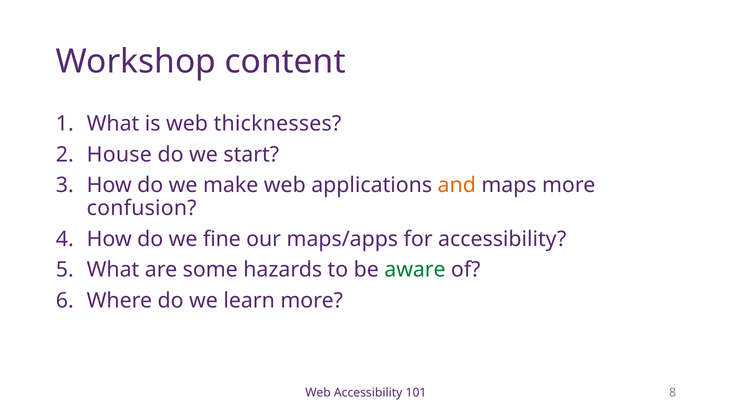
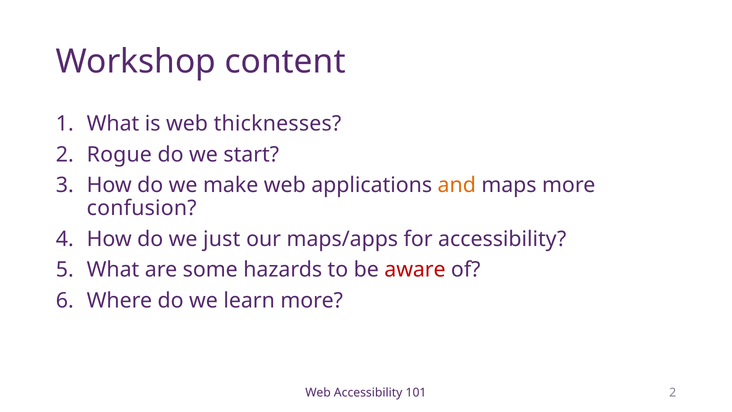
House: House -> Rogue (119, 154)
fine: fine -> just (222, 239)
aware colour: green -> red (415, 270)
101 8: 8 -> 2 (673, 392)
